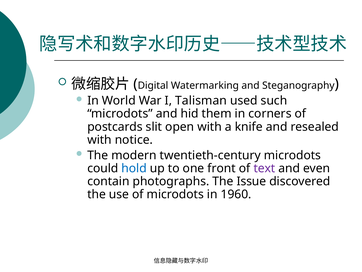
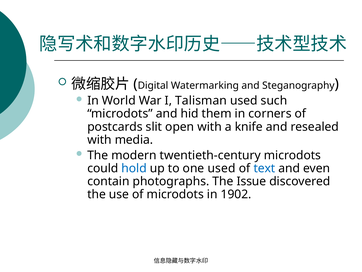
notice: notice -> media (134, 140)
one front: front -> used (222, 168)
text colour: purple -> blue (264, 168)
1960: 1960 -> 1902 (236, 194)
